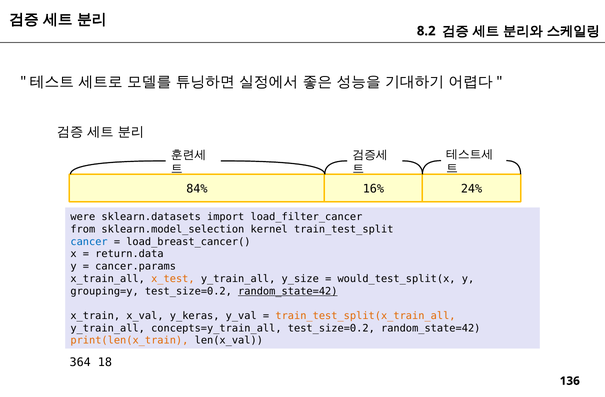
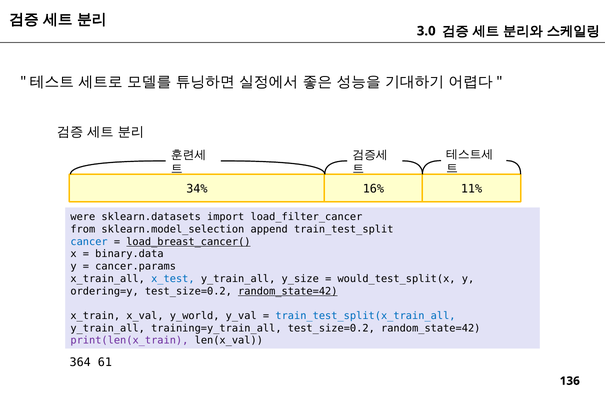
8.2: 8.2 -> 3.0 (426, 31)
84%: 84% -> 34% (197, 189)
24%: 24% -> 11% (472, 189)
kernel: kernel -> append (269, 230)
load_breast_cancer( underline: none -> present (188, 242)
return.data: return.data -> binary.data (129, 254)
x_test colour: orange -> blue (173, 279)
grouping=y: grouping=y -> ordering=y (105, 291)
y_keras: y_keras -> y_world (195, 316)
train_test_split(x_train_all colour: orange -> blue (365, 316)
concepts=y_train_all: concepts=y_train_all -> training=y_train_all (216, 329)
print(len(x_train colour: orange -> purple (129, 341)
18: 18 -> 61 (105, 363)
